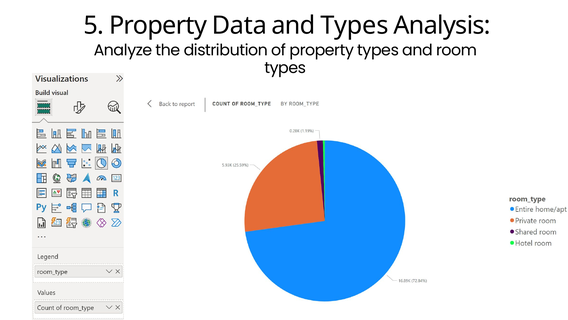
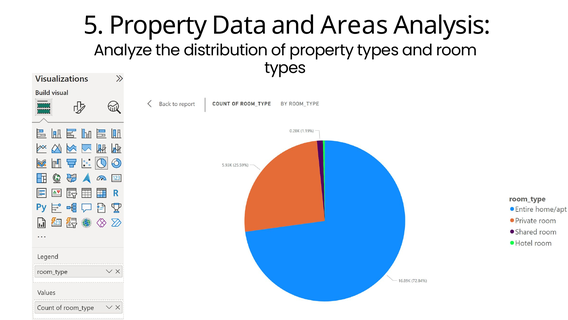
and Types: Types -> Areas (354, 26)
